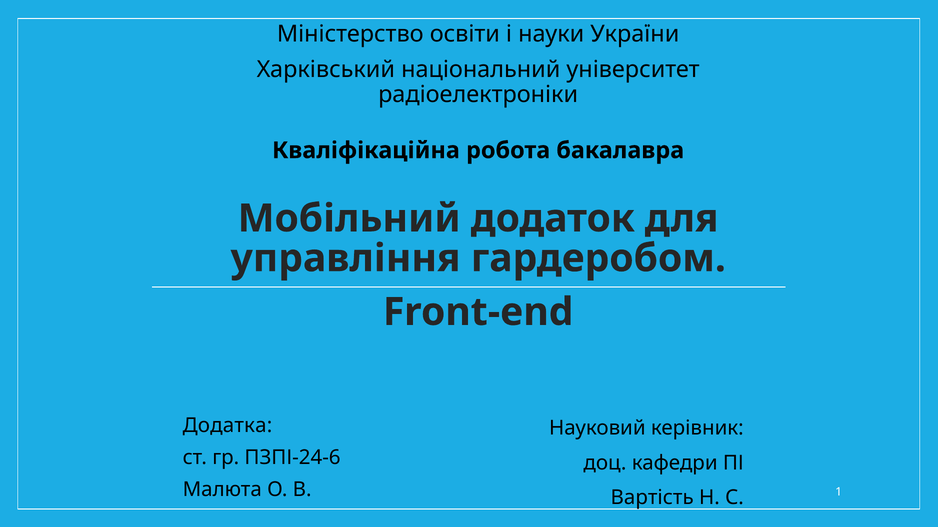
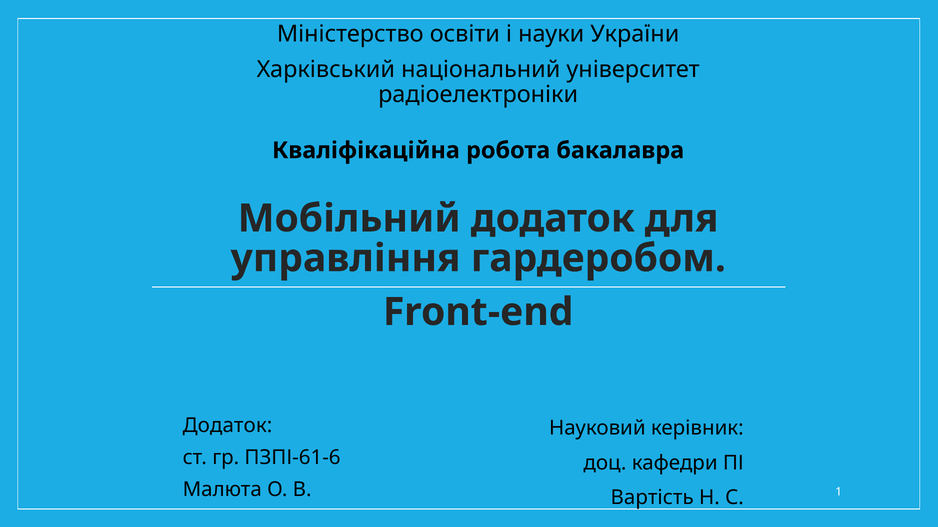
Додатка: Додатка -> Додаток (228, 426)
ПЗПІ-24-6: ПЗПІ-24-6 -> ПЗПІ-61-6 (293, 458)
